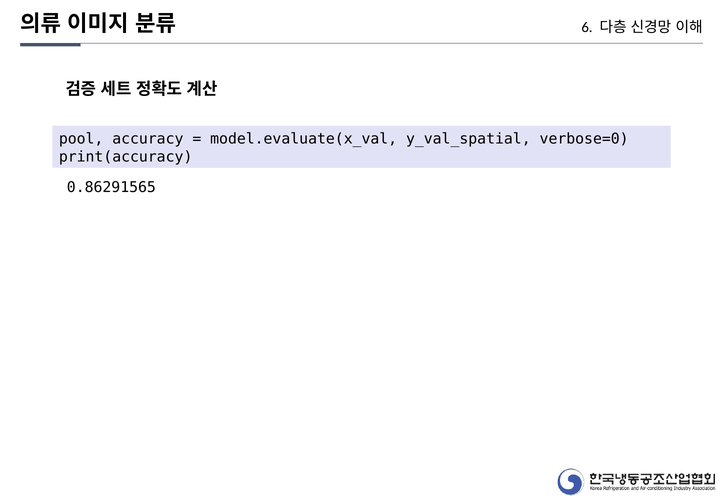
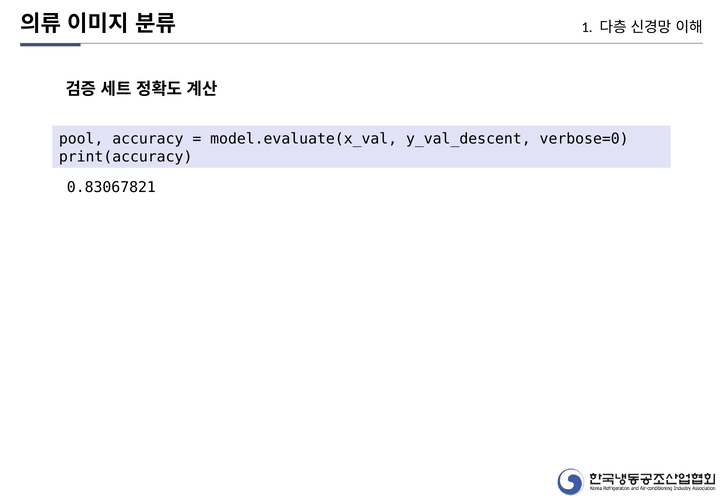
6: 6 -> 1 (587, 27)
y_val_spatial: y_val_spatial -> y_val_descent (468, 139)
0.86291565: 0.86291565 -> 0.83067821 (111, 188)
